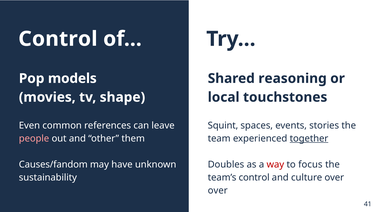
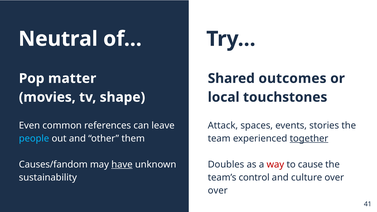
Control: Control -> Neutral (58, 39)
models: models -> matter (72, 78)
reasoning: reasoning -> outcomes (292, 78)
Squint: Squint -> Attack (223, 125)
people colour: pink -> light blue (34, 138)
have underline: none -> present (122, 164)
focus: focus -> cause (310, 164)
